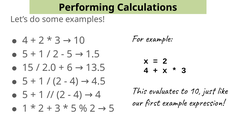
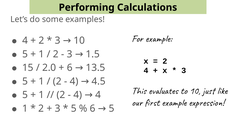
5: 5 -> 3 (70, 54)
2: 2 -> 6 (93, 108)
